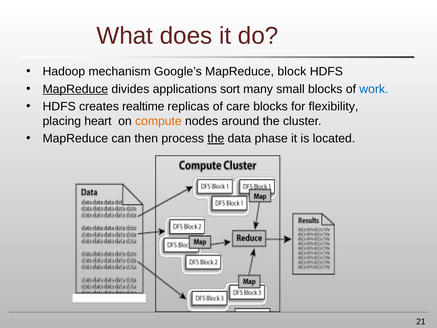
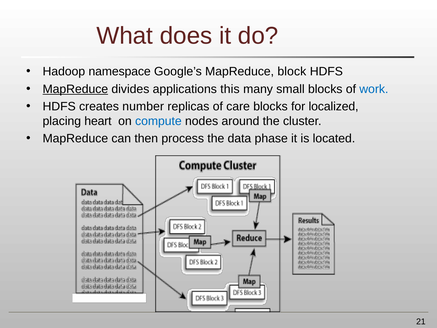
mechanism: mechanism -> namespace (120, 71)
sort: sort -> this (230, 89)
realtime: realtime -> number (143, 106)
flexibility: flexibility -> localized (334, 106)
compute colour: orange -> blue (158, 121)
the underline: present -> none (216, 138)
